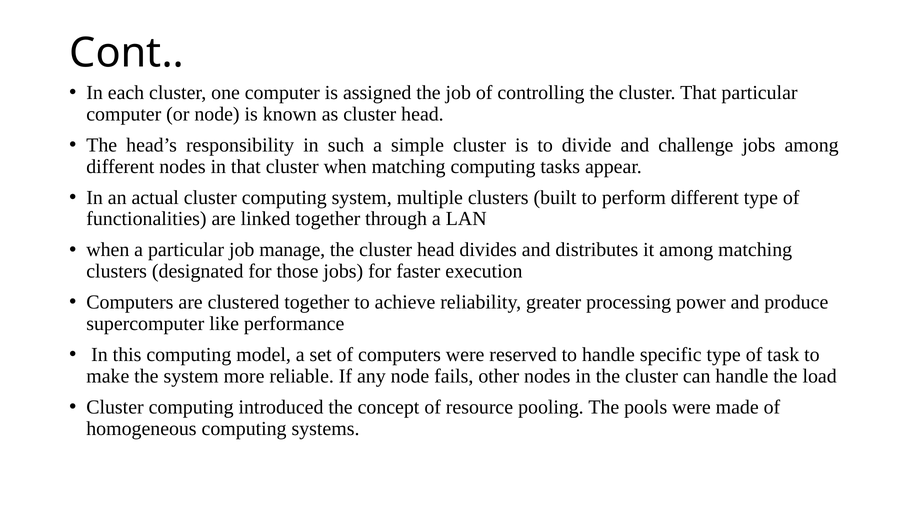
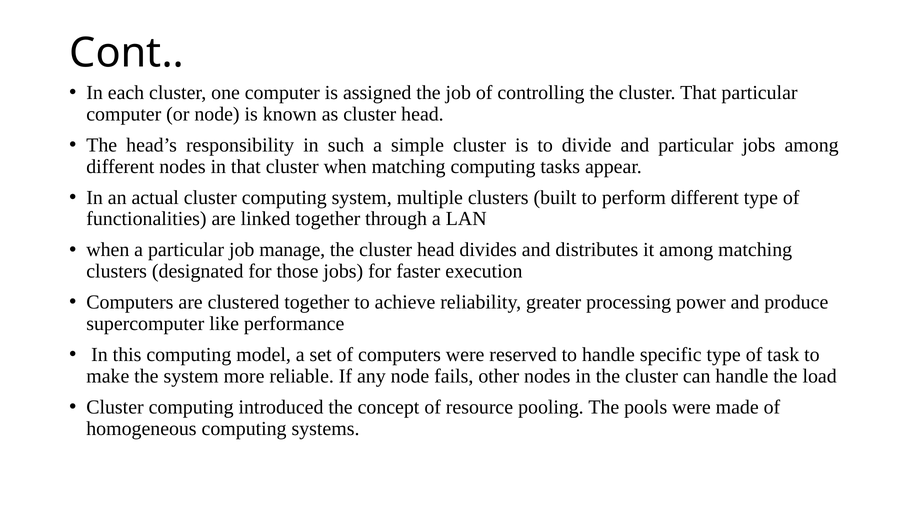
and challenge: challenge -> particular (696, 145)
